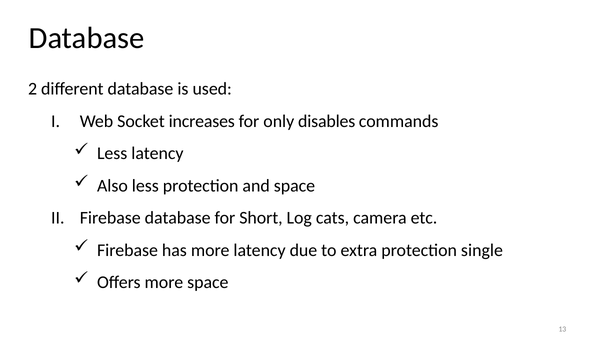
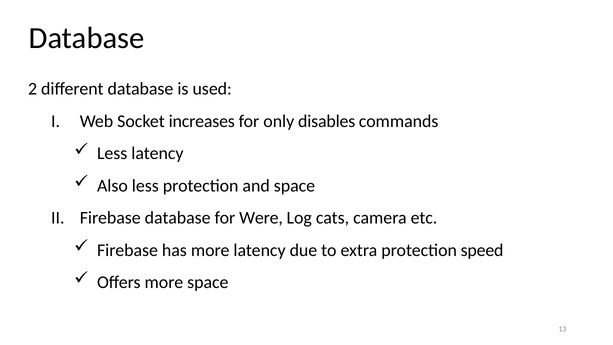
Short: Short -> Were (261, 218)
single: single -> speed (482, 250)
